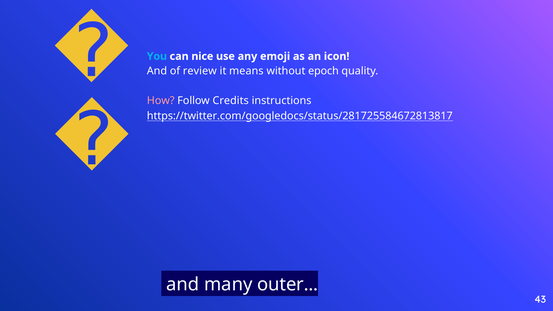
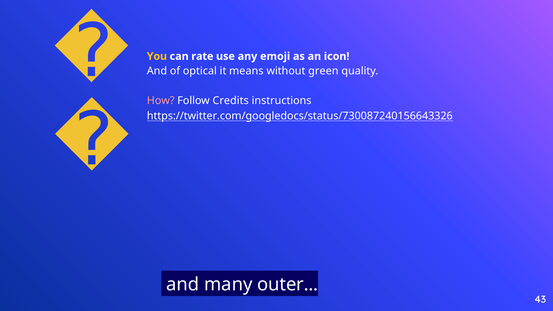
You colour: light blue -> yellow (157, 56)
nice: nice -> rate (202, 56)
review: review -> optical (200, 71)
epoch: epoch -> green (323, 71)
https://twitter.com/googledocs/status/281725584672813817: https://twitter.com/googledocs/status/281725584672813817 -> https://twitter.com/googledocs/status/730087240156643326 (300, 116)
